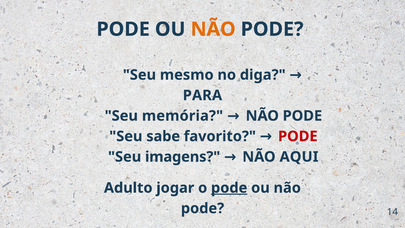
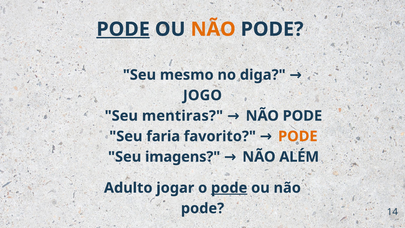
PODE underline: none -> present (123, 29)
PARA: PARA -> JOGO (202, 95)
memória: memória -> mentiras (182, 116)
sabe: sabe -> faria (163, 136)
PODE colour: red -> orange (298, 136)
AQUI: AQUI -> ALÉM (299, 157)
